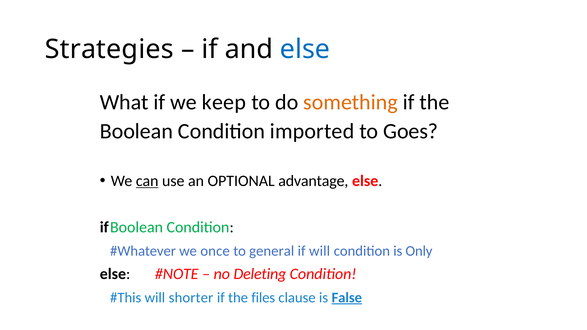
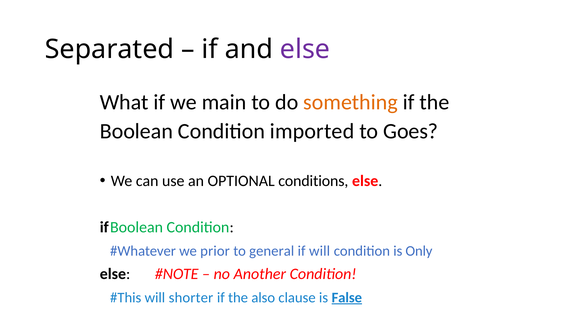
Strategies: Strategies -> Separated (109, 49)
else colour: blue -> purple (305, 49)
keep: keep -> main (224, 102)
can underline: present -> none (147, 181)
advantage: advantage -> conditions (313, 181)
once: once -> prior (215, 251)
Deleting: Deleting -> Another (260, 274)
files: files -> also (263, 298)
